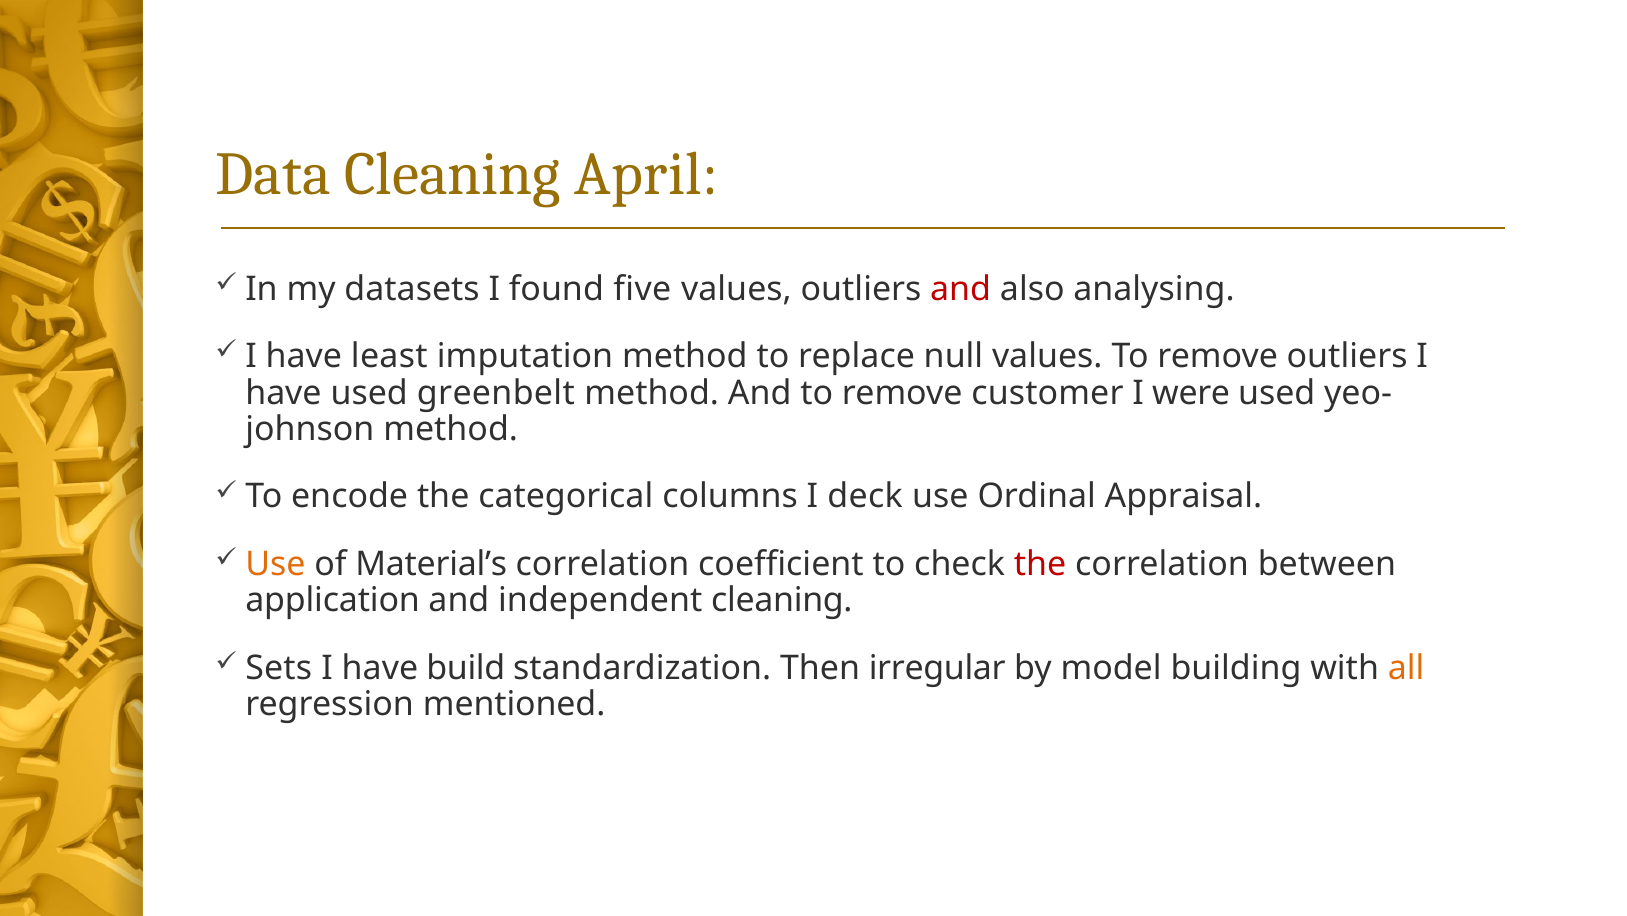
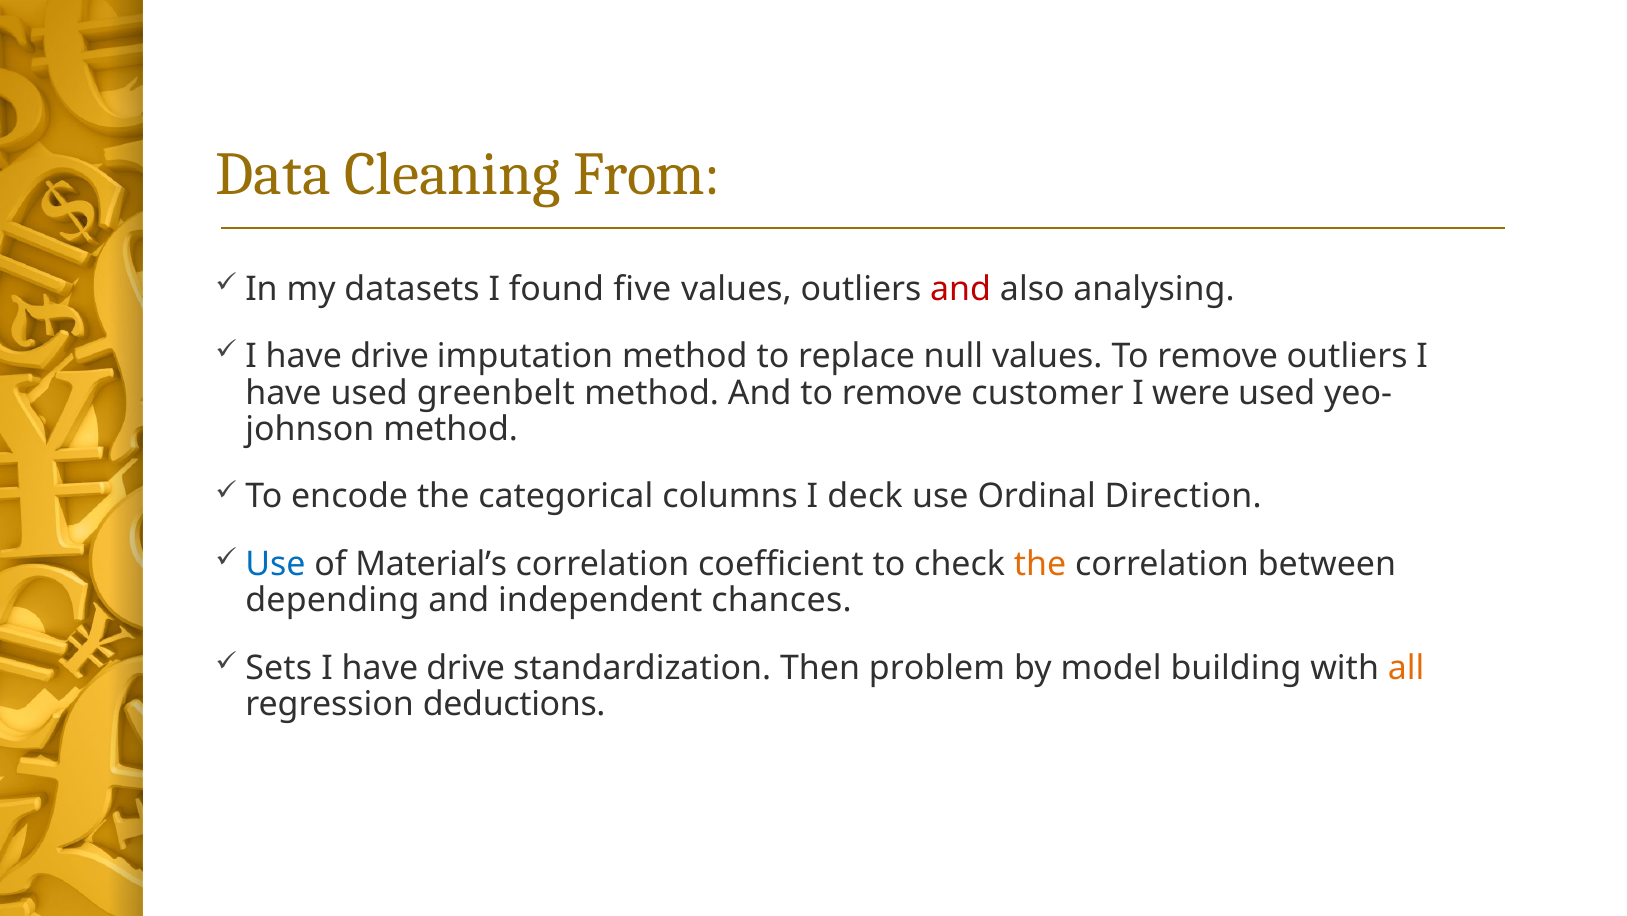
April: April -> From (647, 174)
least: least -> drive (390, 356)
Appraisal: Appraisal -> Direction (1183, 496)
Use colour: orange -> blue (275, 564)
the colour: red -> orange (1040, 564)
application: application -> depending (332, 600)
independent cleaning: cleaning -> chances (782, 600)
build: build -> drive (466, 667)
irregular: irregular -> problem (937, 667)
mentioned: mentioned -> deductions (514, 704)
